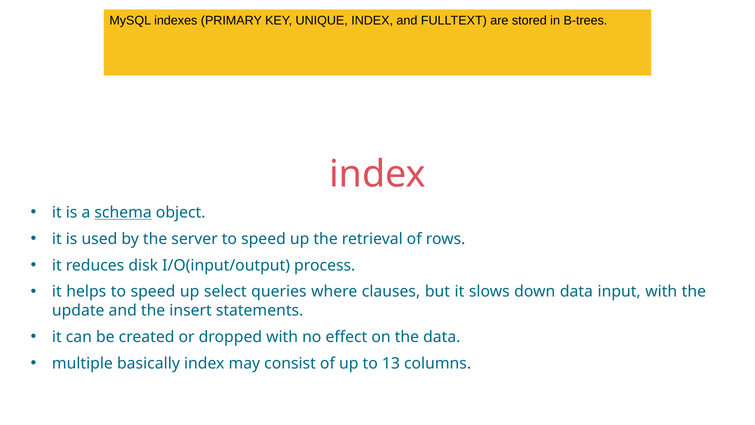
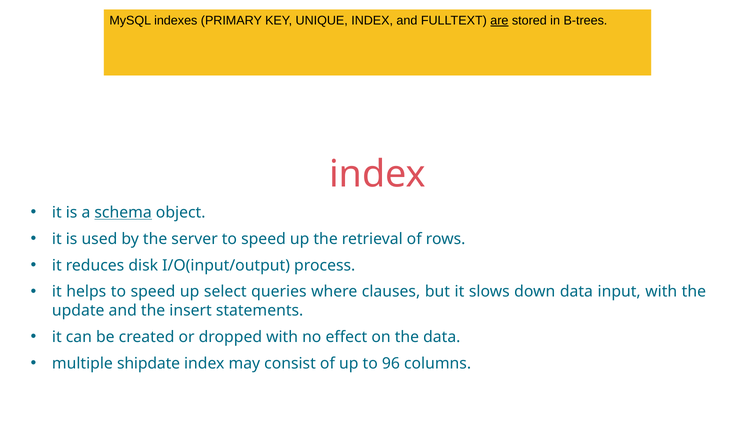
are underline: none -> present (499, 21)
basically: basically -> shipdate (149, 363)
13: 13 -> 96 (391, 363)
